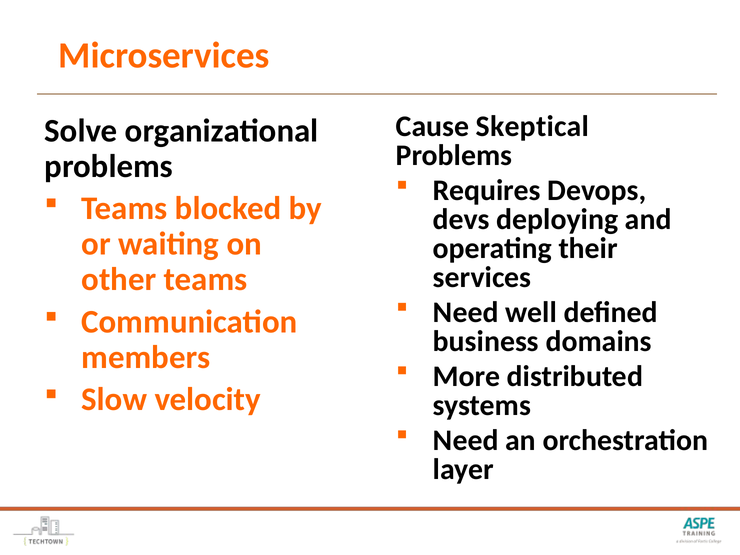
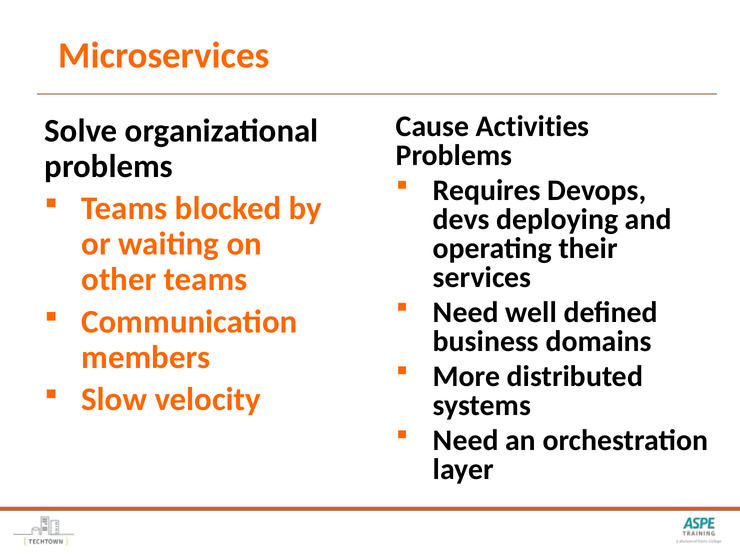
Skeptical: Skeptical -> Activities (533, 127)
